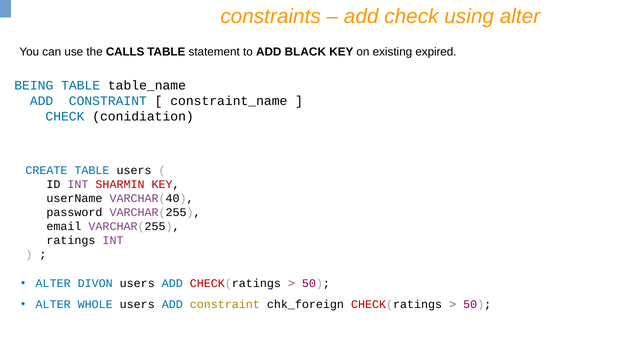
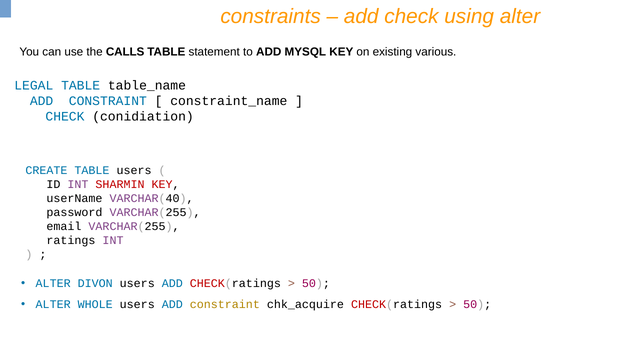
BLACK: BLACK -> MYSQL (305, 52)
expired: expired -> various (436, 52)
BEING: BEING -> LEGAL (34, 86)
chk_foreign: chk_foreign -> chk_acquire (305, 305)
